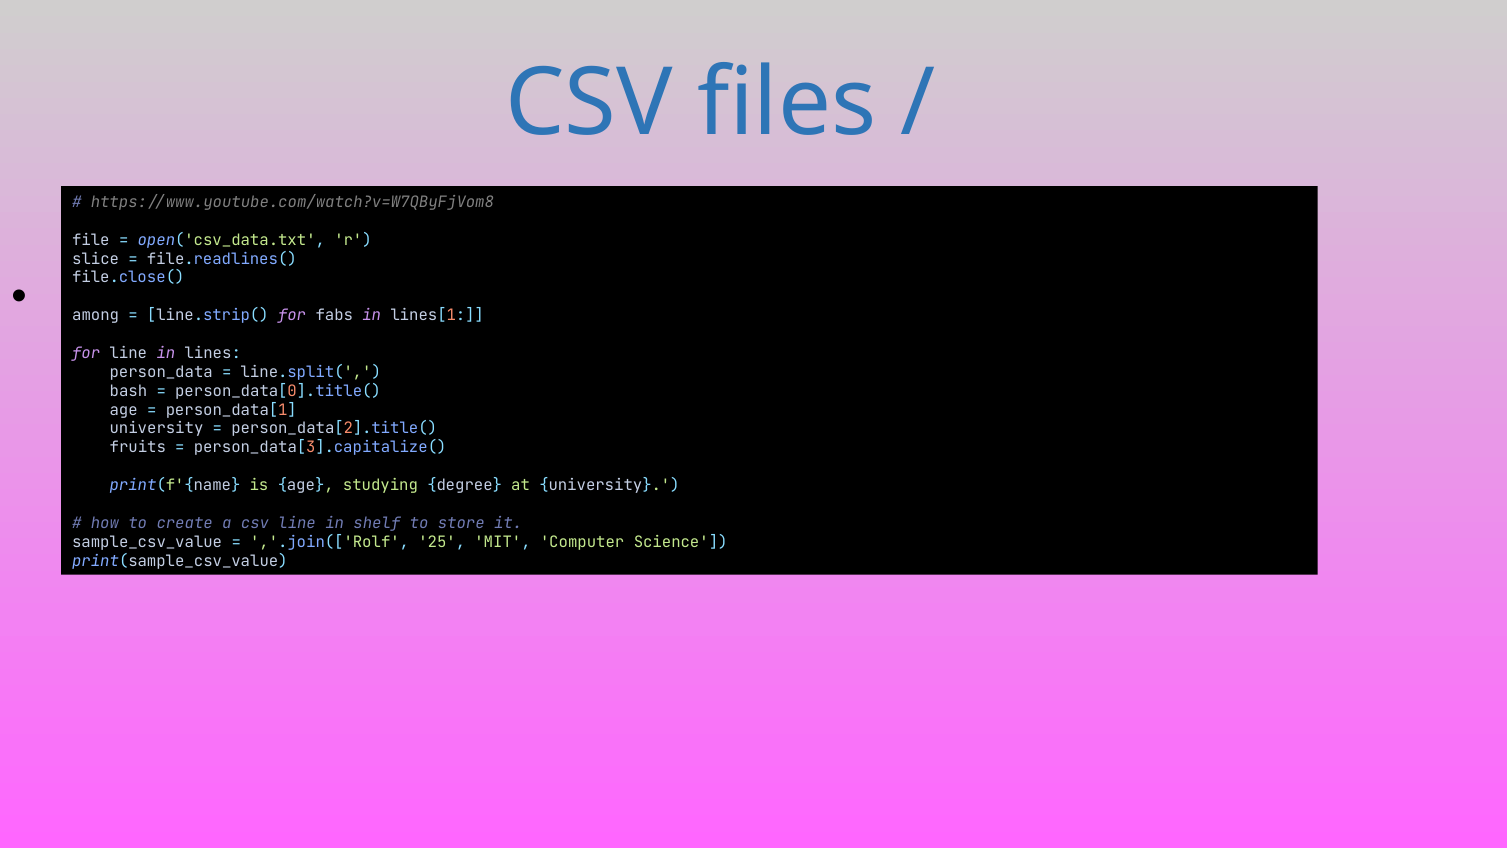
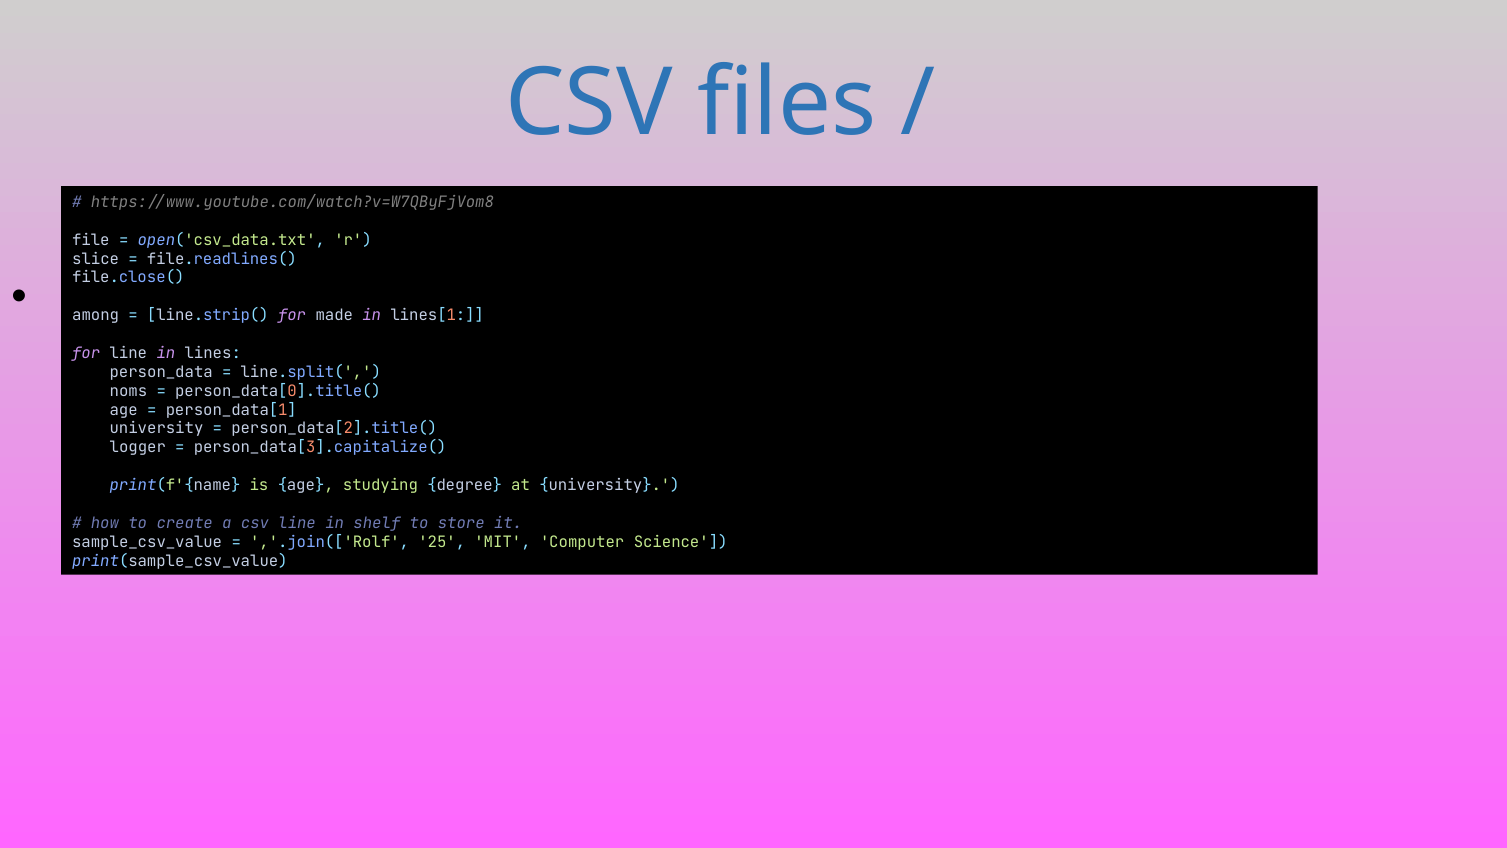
fabs: fabs -> made (334, 315)
bash: bash -> noms (128, 391)
fruits: fruits -> logger (138, 447)
